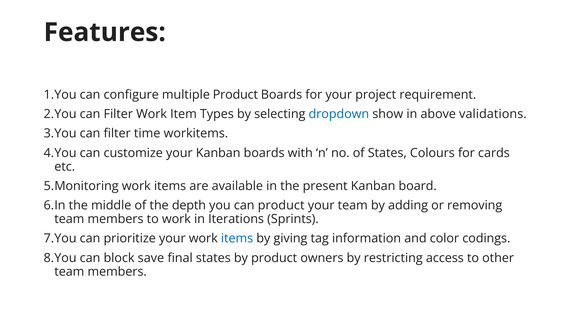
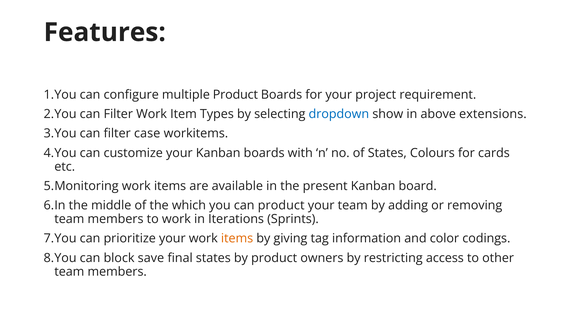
validations: validations -> extensions (493, 114)
time: time -> case (147, 133)
depth: depth -> which (189, 205)
items colour: blue -> orange (237, 238)
